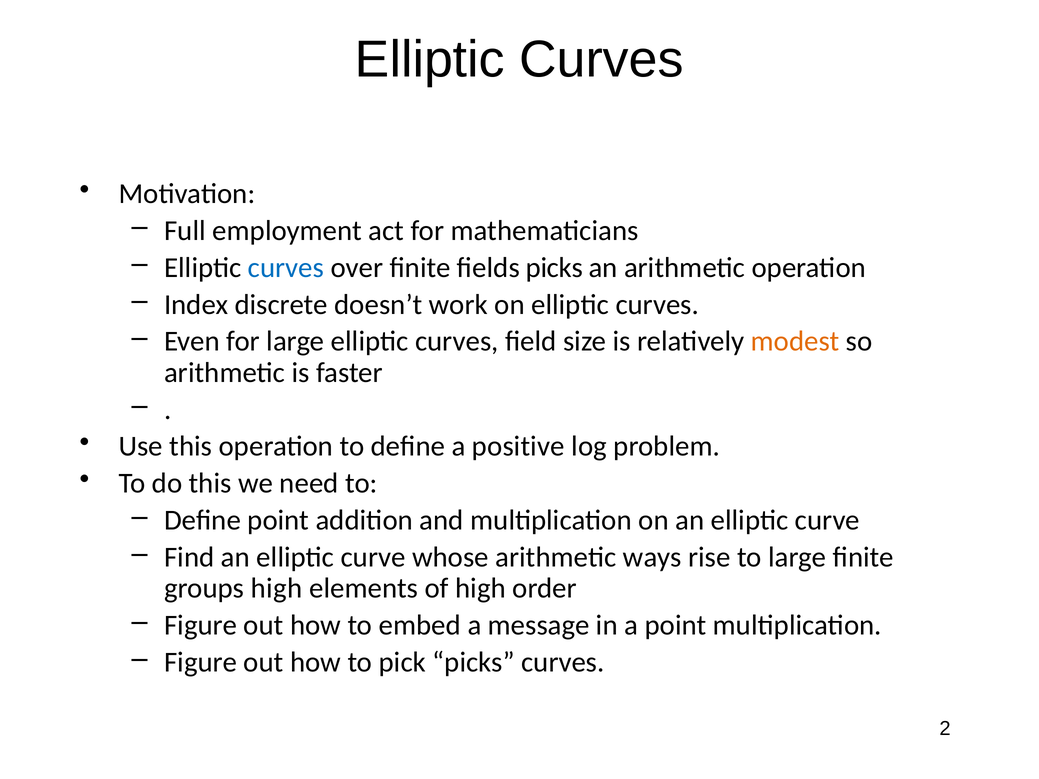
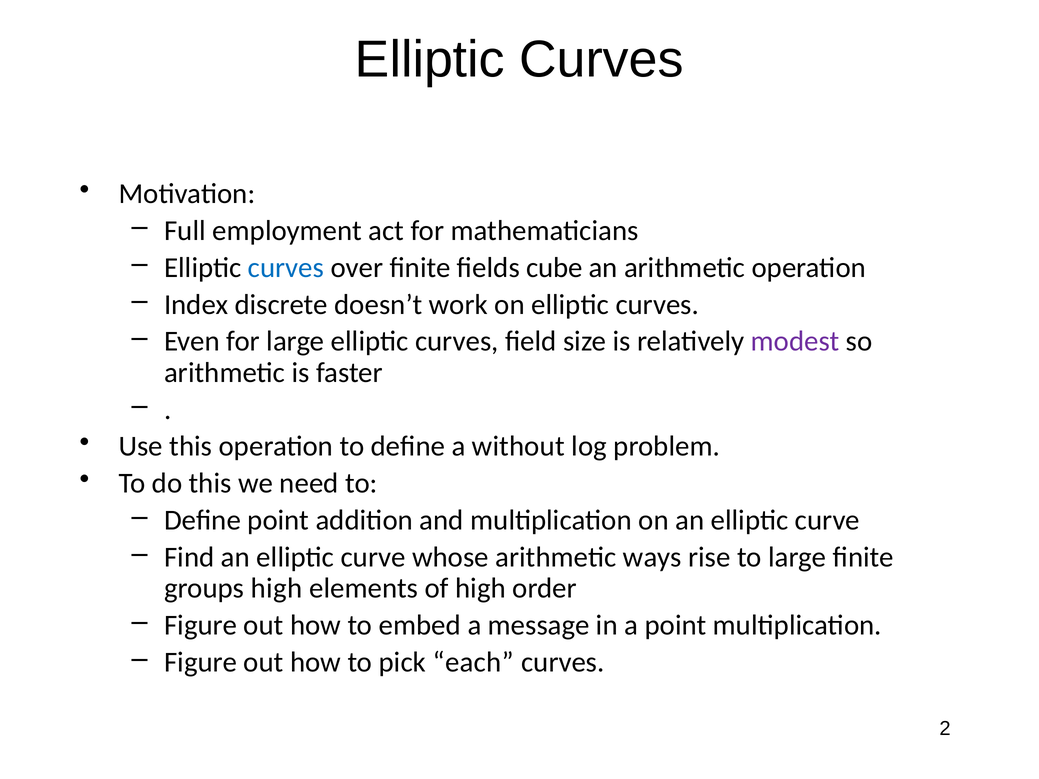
fields picks: picks -> cube (554, 268)
modest colour: orange -> purple (795, 342)
positive: positive -> without (518, 447)
pick picks: picks -> each (473, 662)
